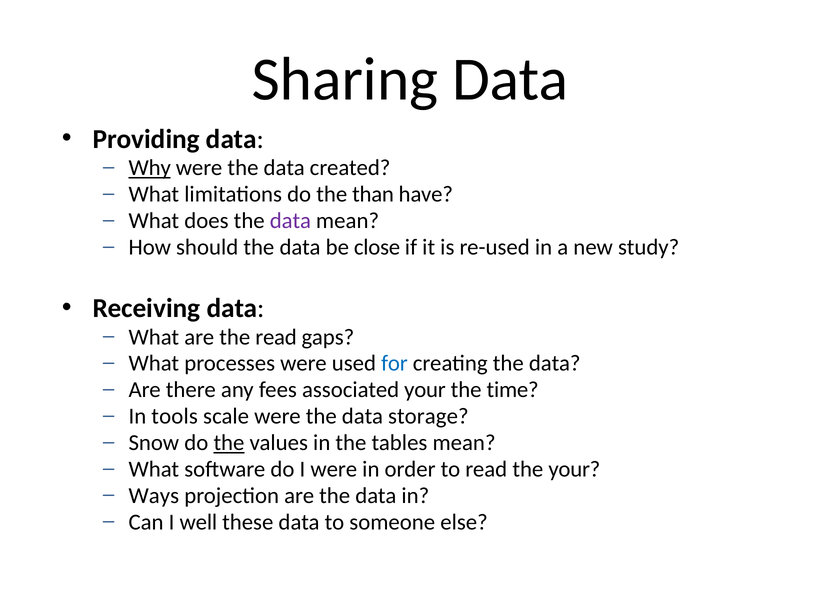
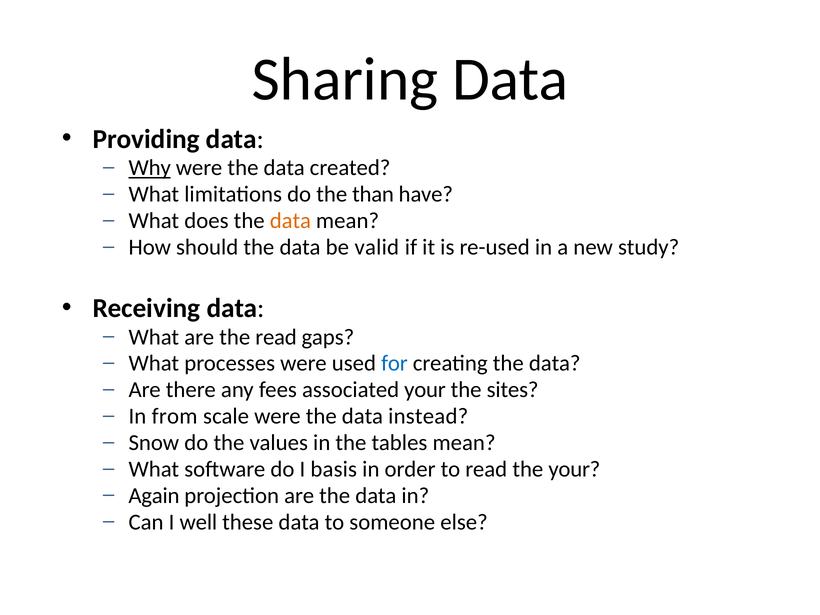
data colour: purple -> orange (290, 221)
close: close -> valid (377, 247)
time: time -> sites (513, 390)
tools: tools -> from (175, 416)
storage: storage -> instead (428, 416)
the underline: present -> none (229, 443)
I were: were -> basis (334, 469)
Ways: Ways -> Again (154, 496)
